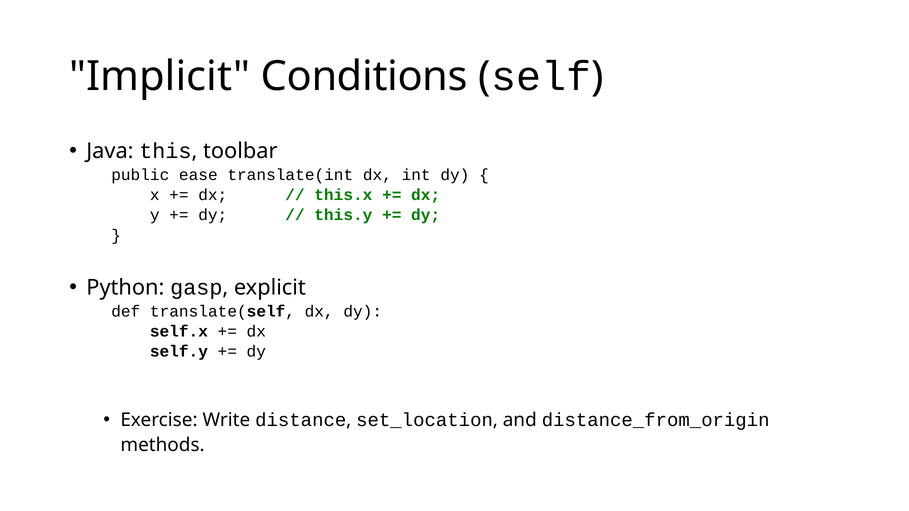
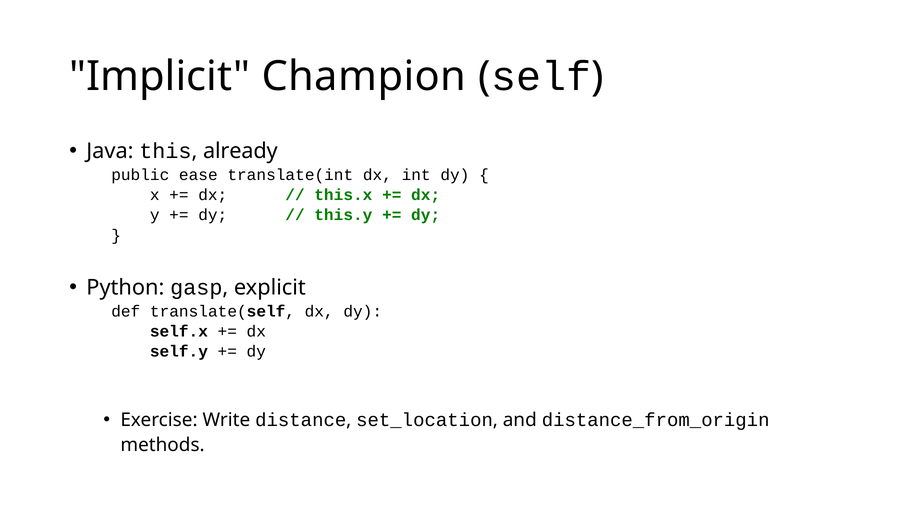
Conditions: Conditions -> Champion (364, 76)
toolbar: toolbar -> already (240, 151)
